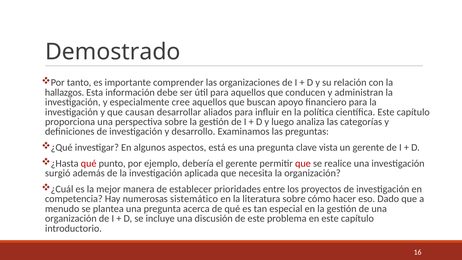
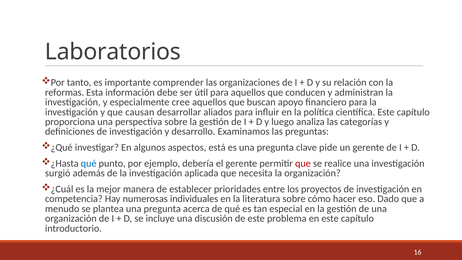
Demostrado: Demostrado -> Laboratorios (113, 52)
hallazgos: hallazgos -> reformas (65, 92)
vista: vista -> pide (328, 147)
qué colour: red -> blue (89, 163)
sistemático: sistemático -> individuales (194, 199)
